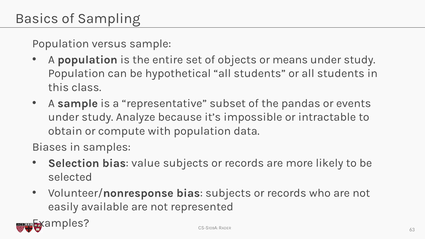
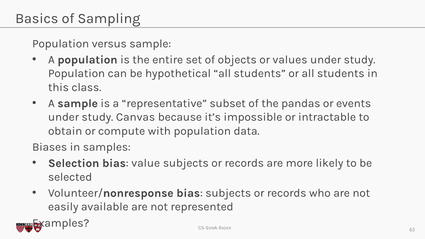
means: means -> values (290, 60)
Analyze: Analyze -> Canvas (136, 117)
